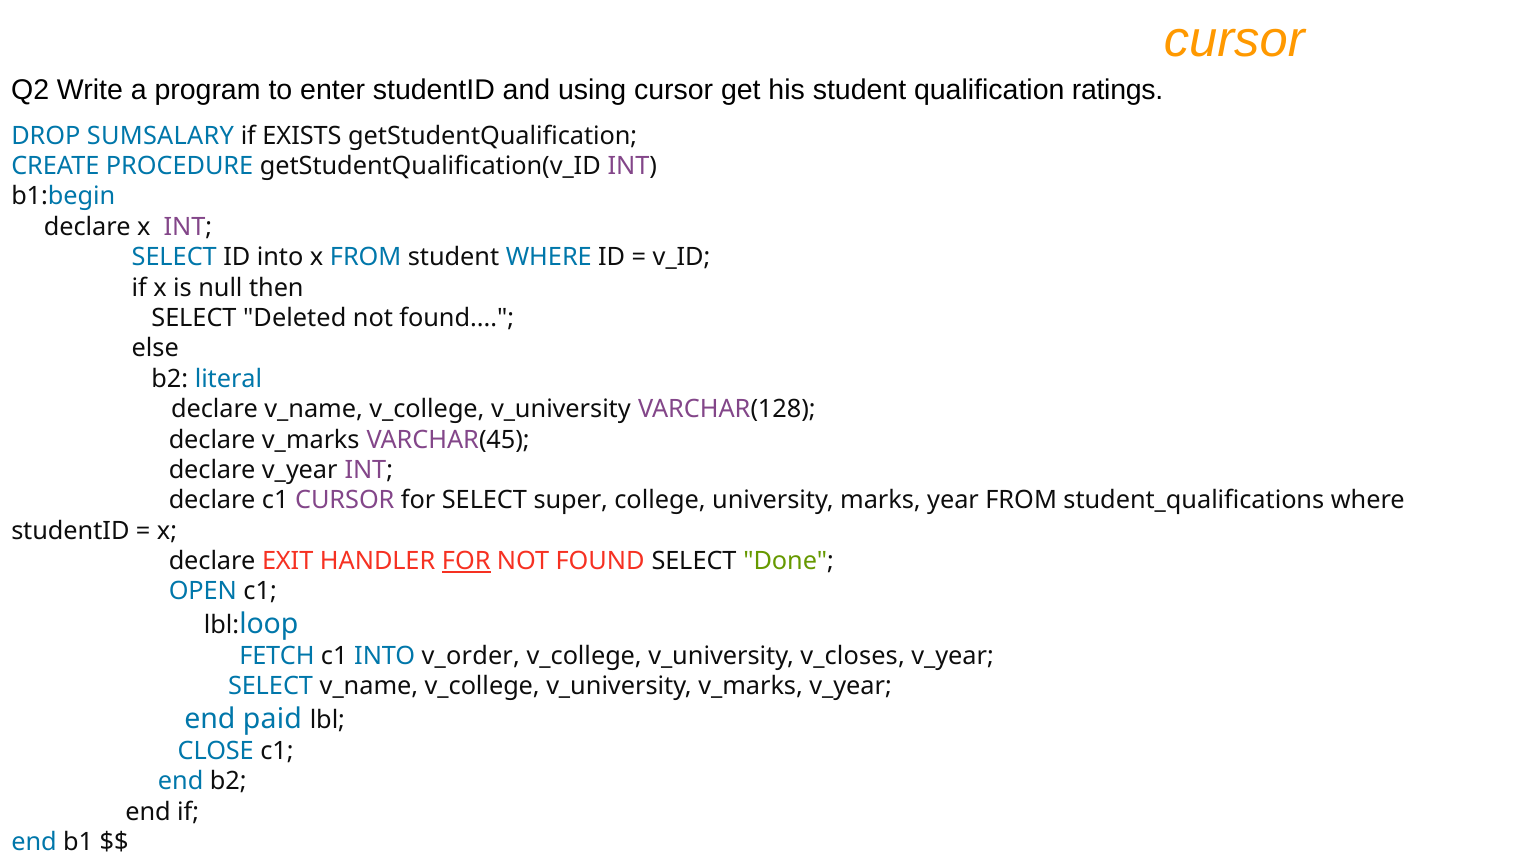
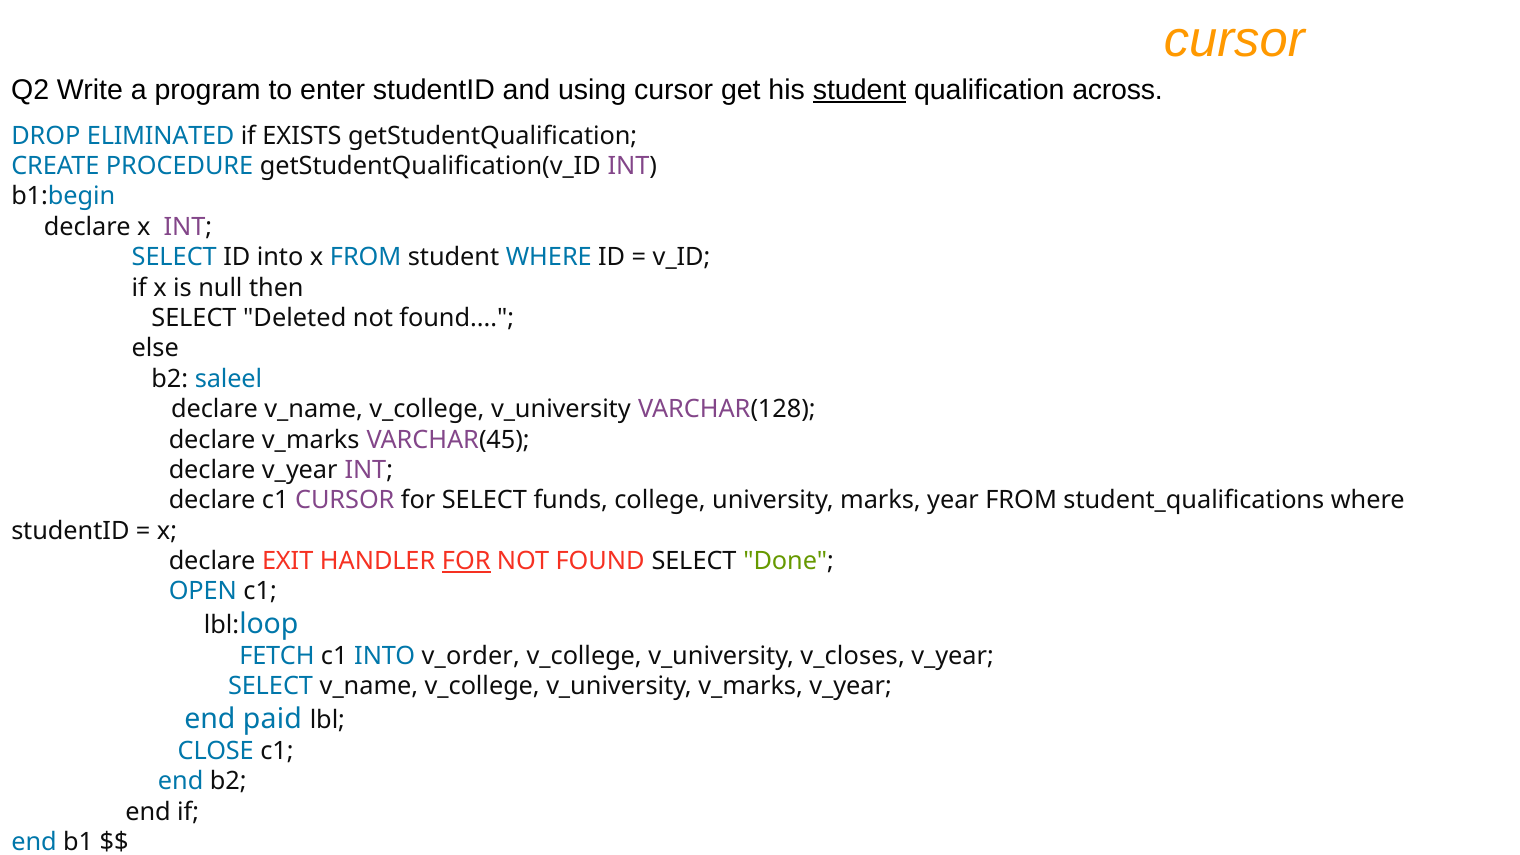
student underline: none -> present (860, 90)
ratings: ratings -> across (1118, 90)
SUMSALARY: SUMSALARY -> ELIMINATED (161, 136)
literal: literal -> saleel (228, 379)
super: super -> funds (571, 500)
